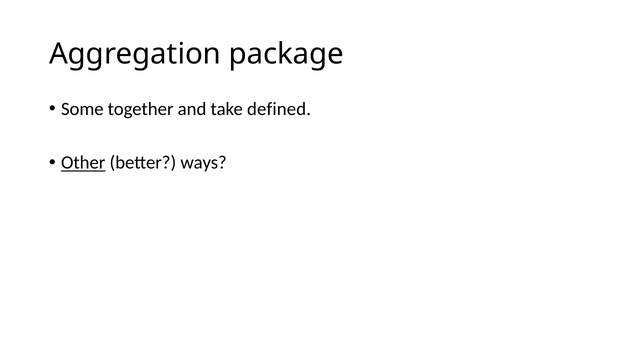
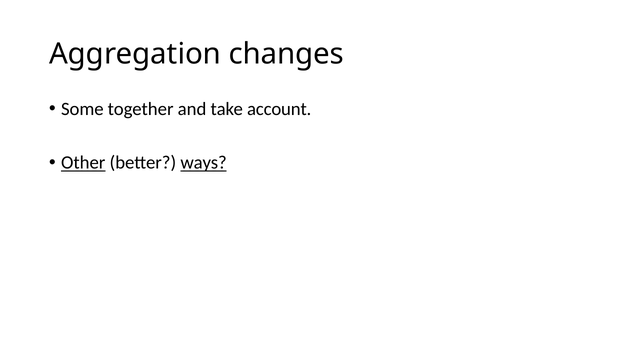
package: package -> changes (286, 54)
defined: defined -> account (279, 109)
ways underline: none -> present (204, 163)
